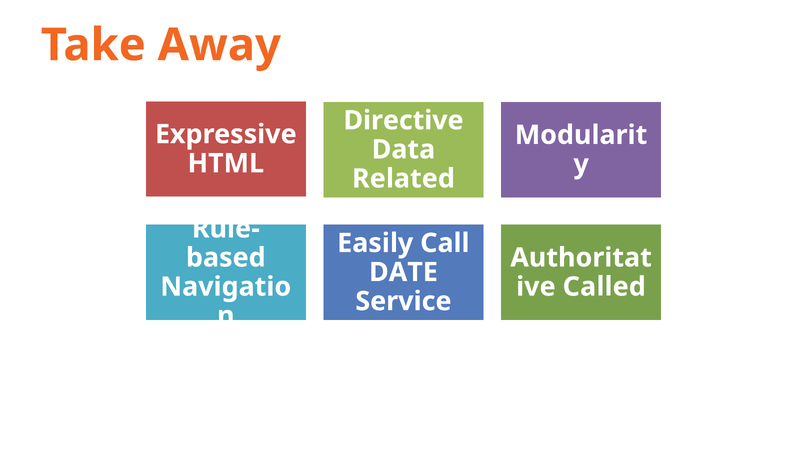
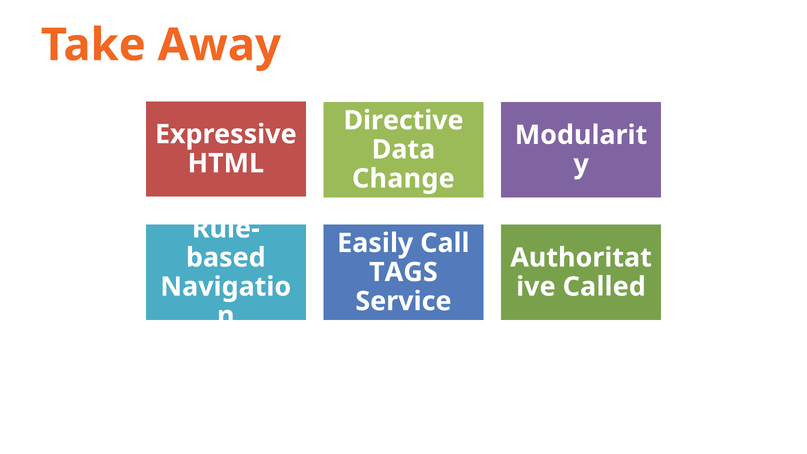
Related: Related -> Change (403, 179)
DATE: DATE -> TAGS (403, 272)
